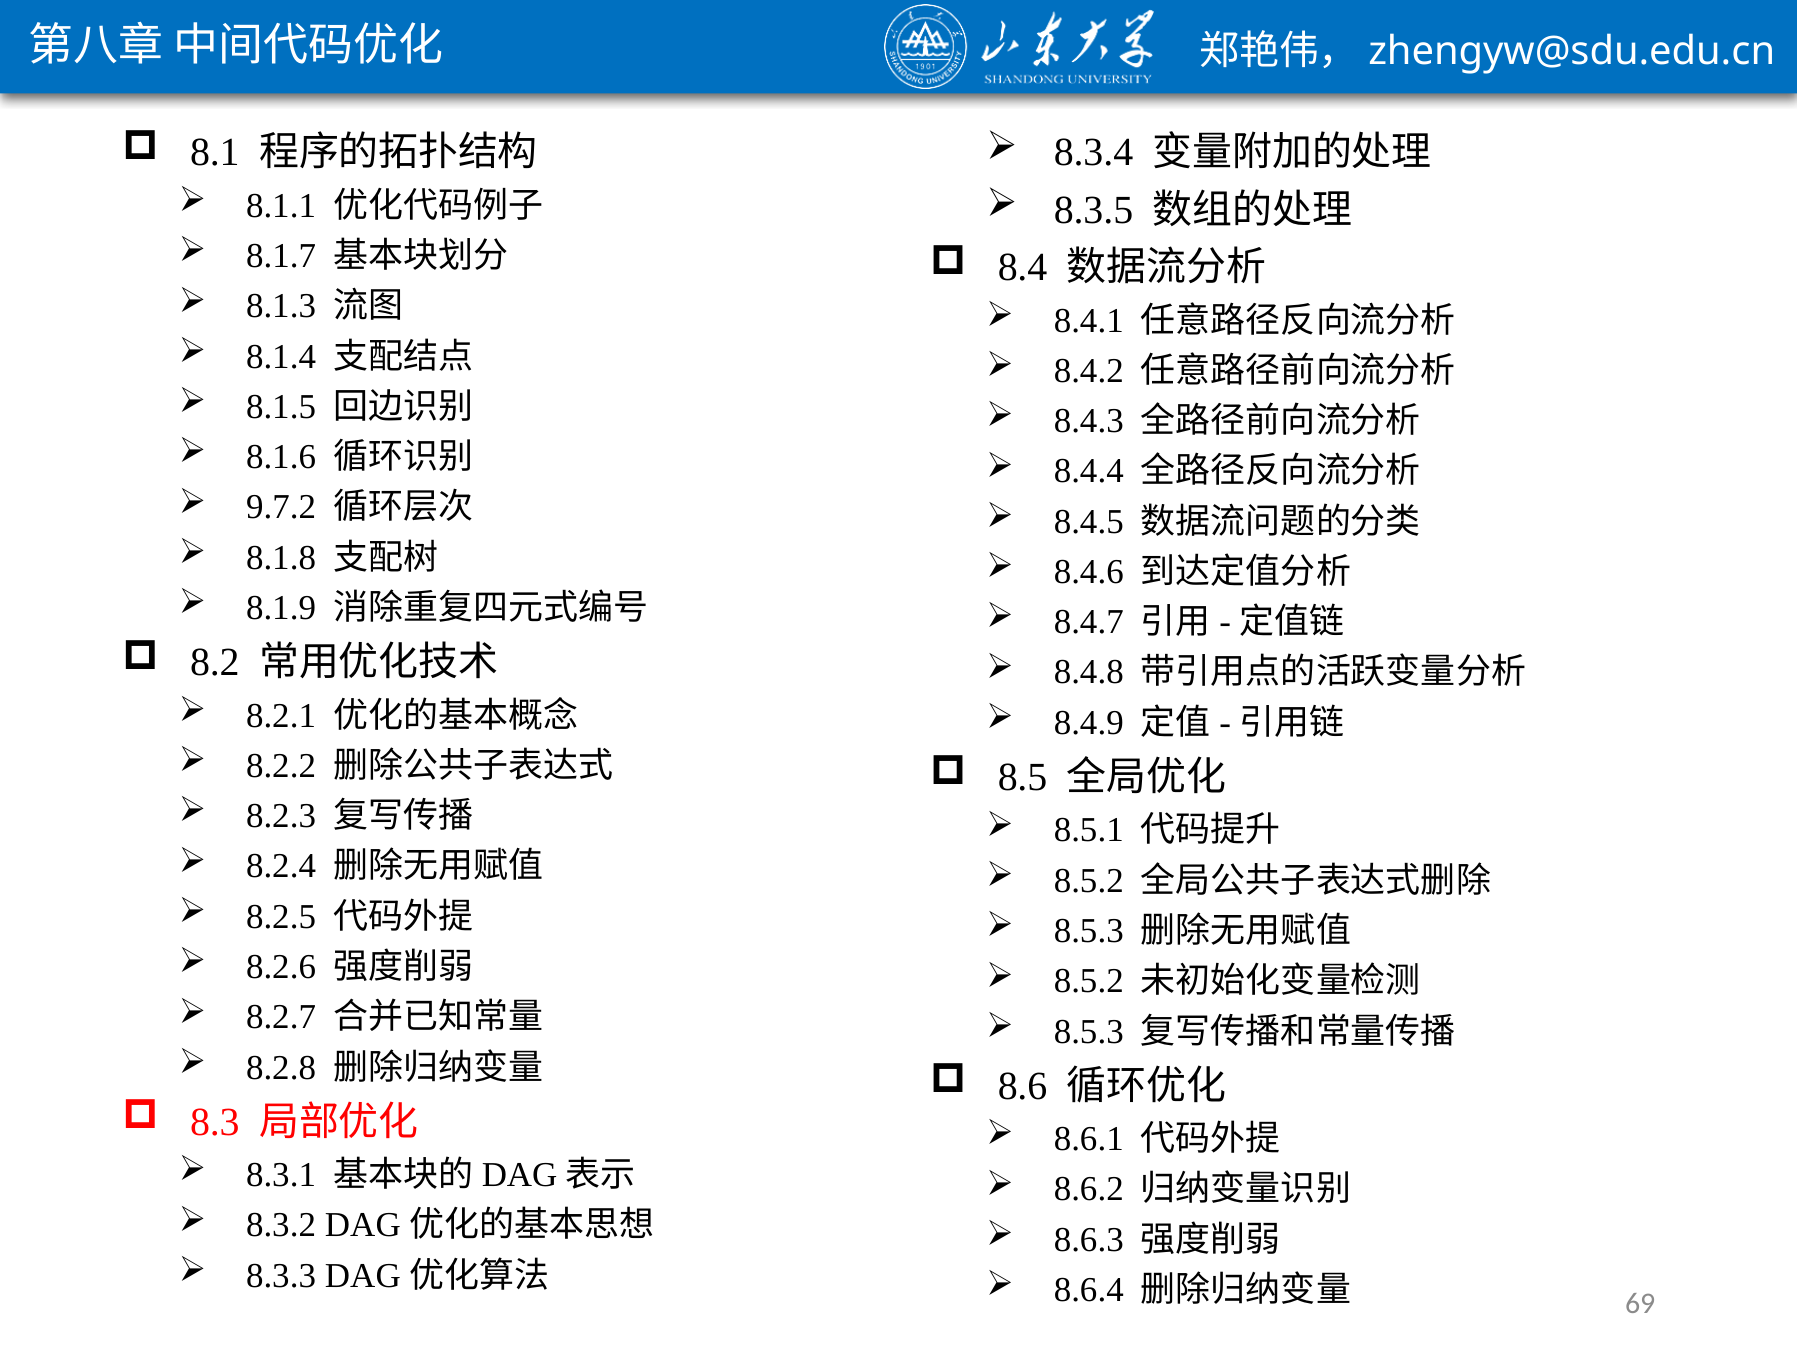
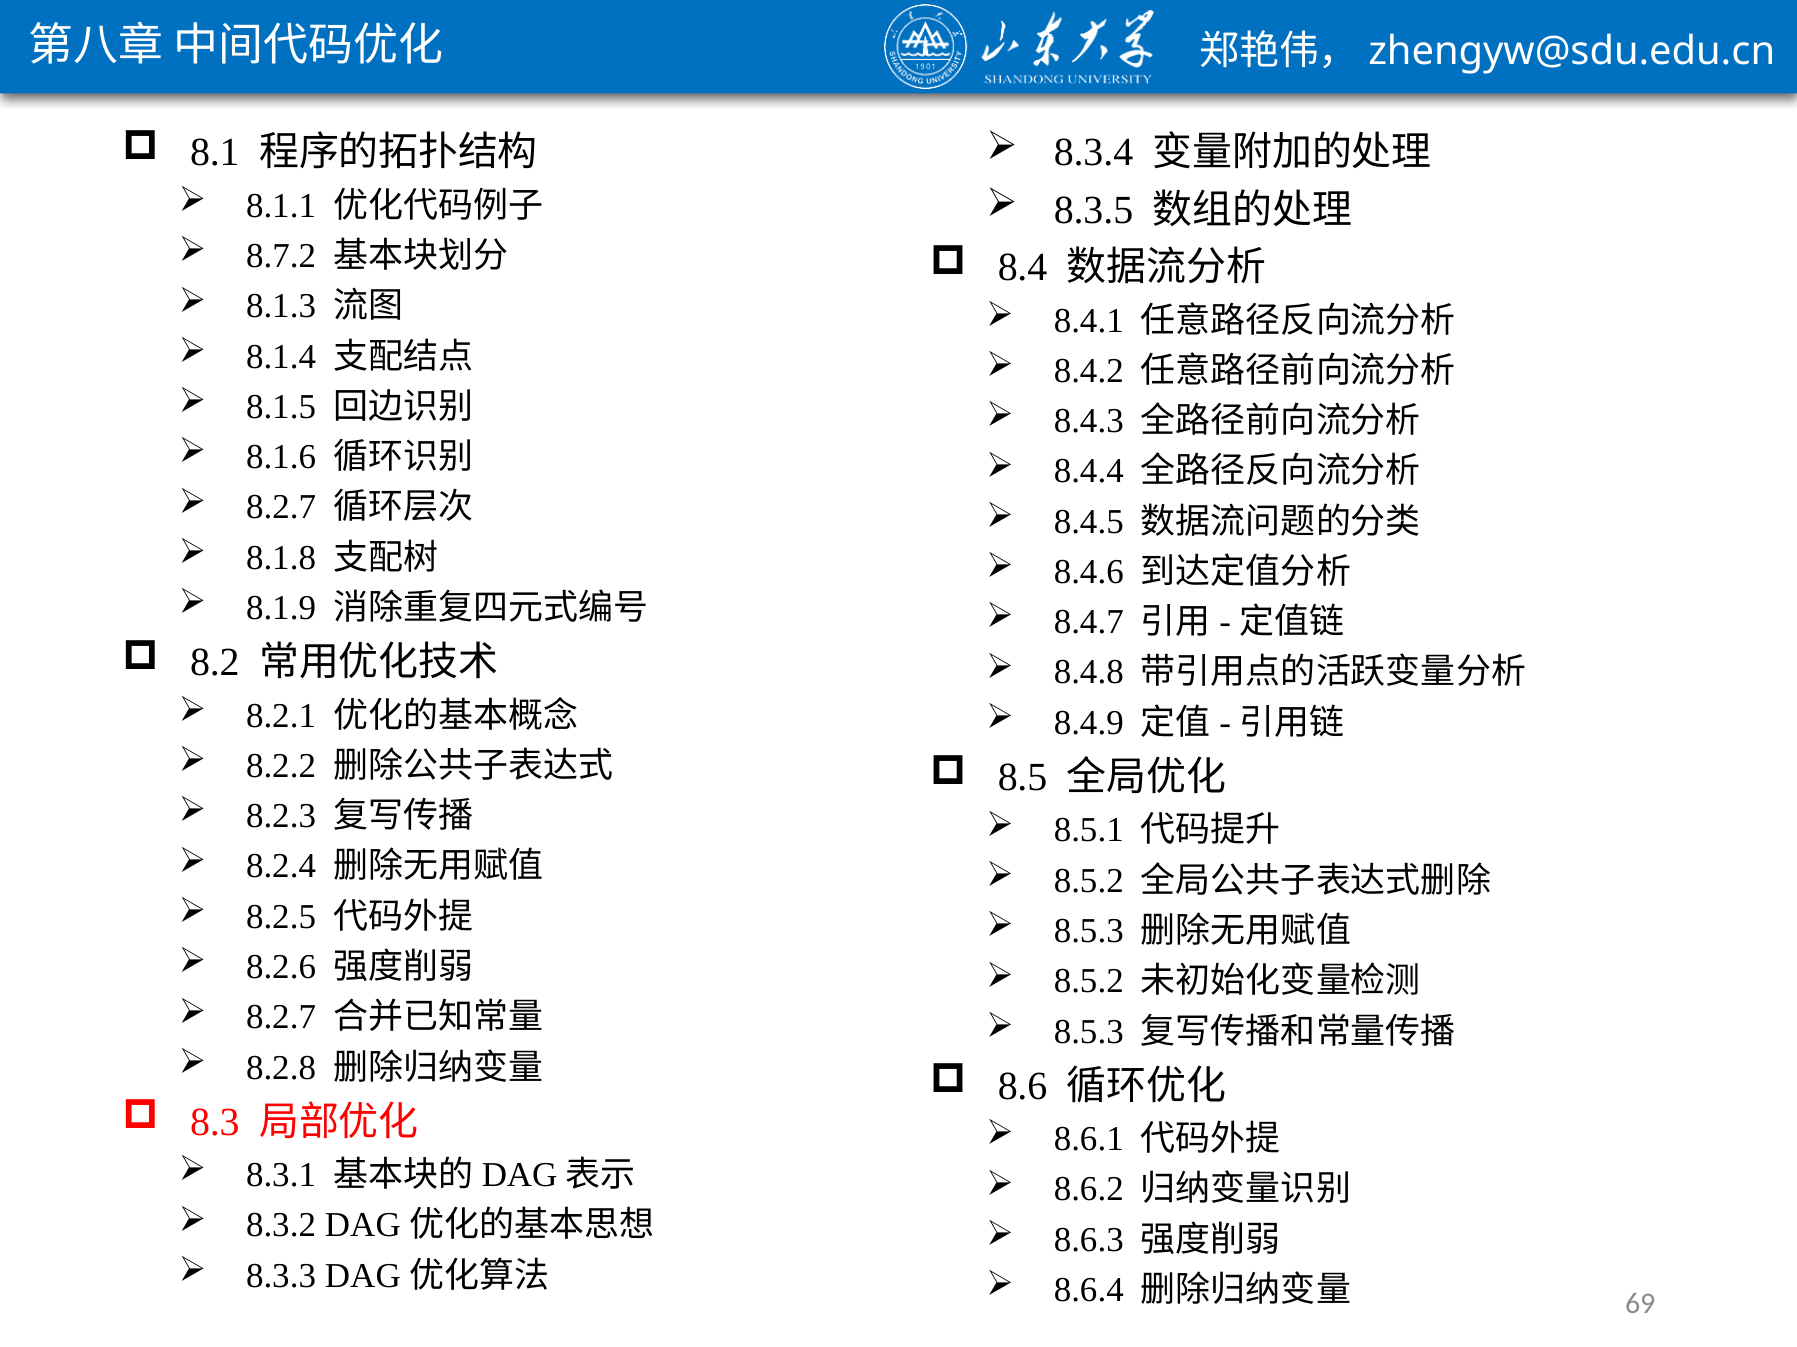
8.1.7: 8.1.7 -> 8.7.2 (281, 256)
9.7.2: 9.7.2 -> 8.2.7 (281, 508)
